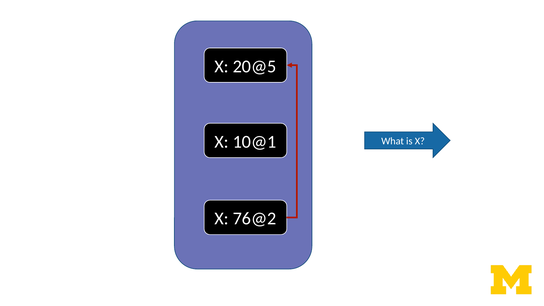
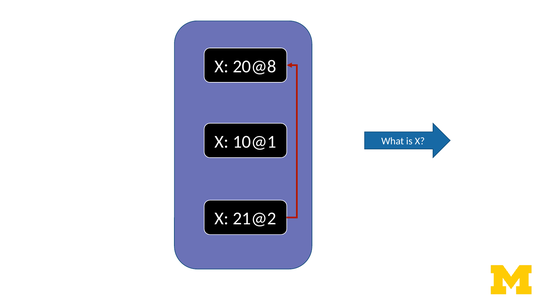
20@5: 20@5 -> 20@8 (255, 66)
76@2: 76@2 -> 21@2 (255, 219)
